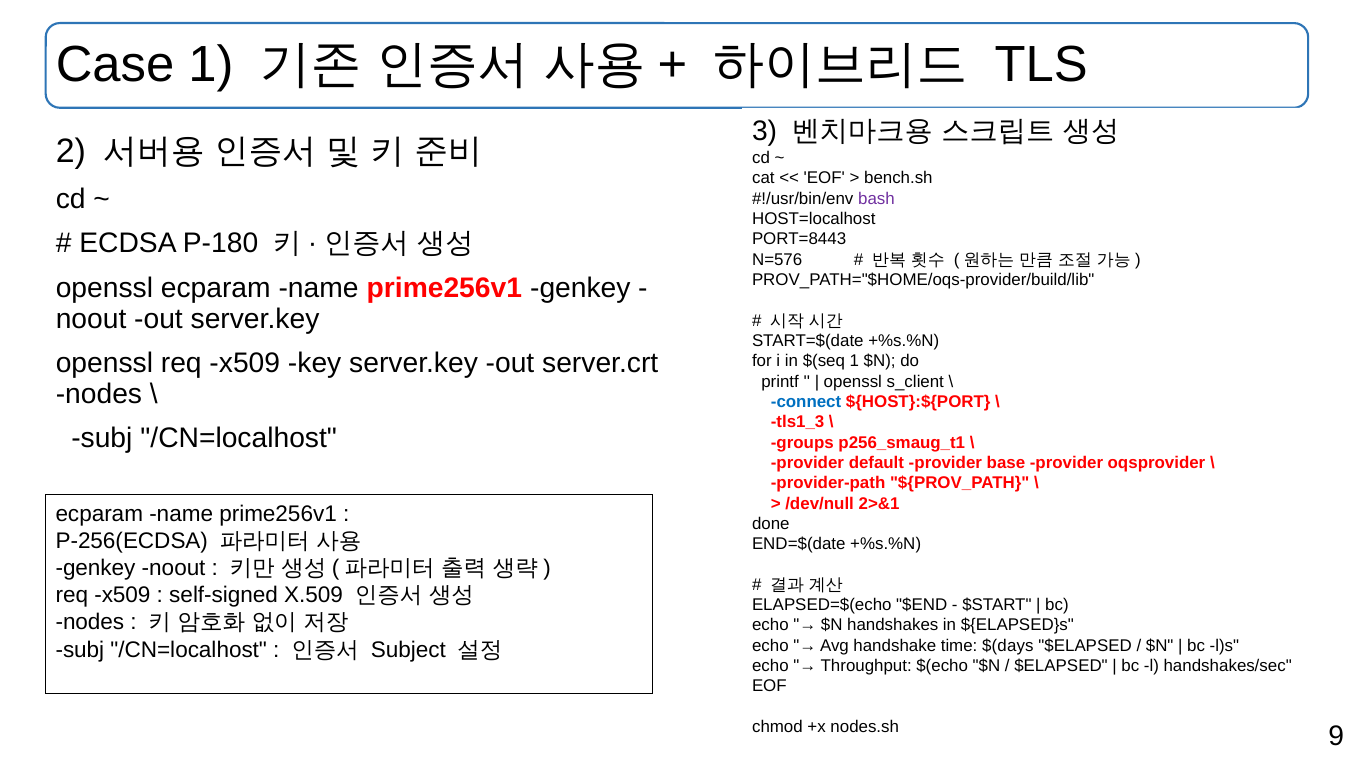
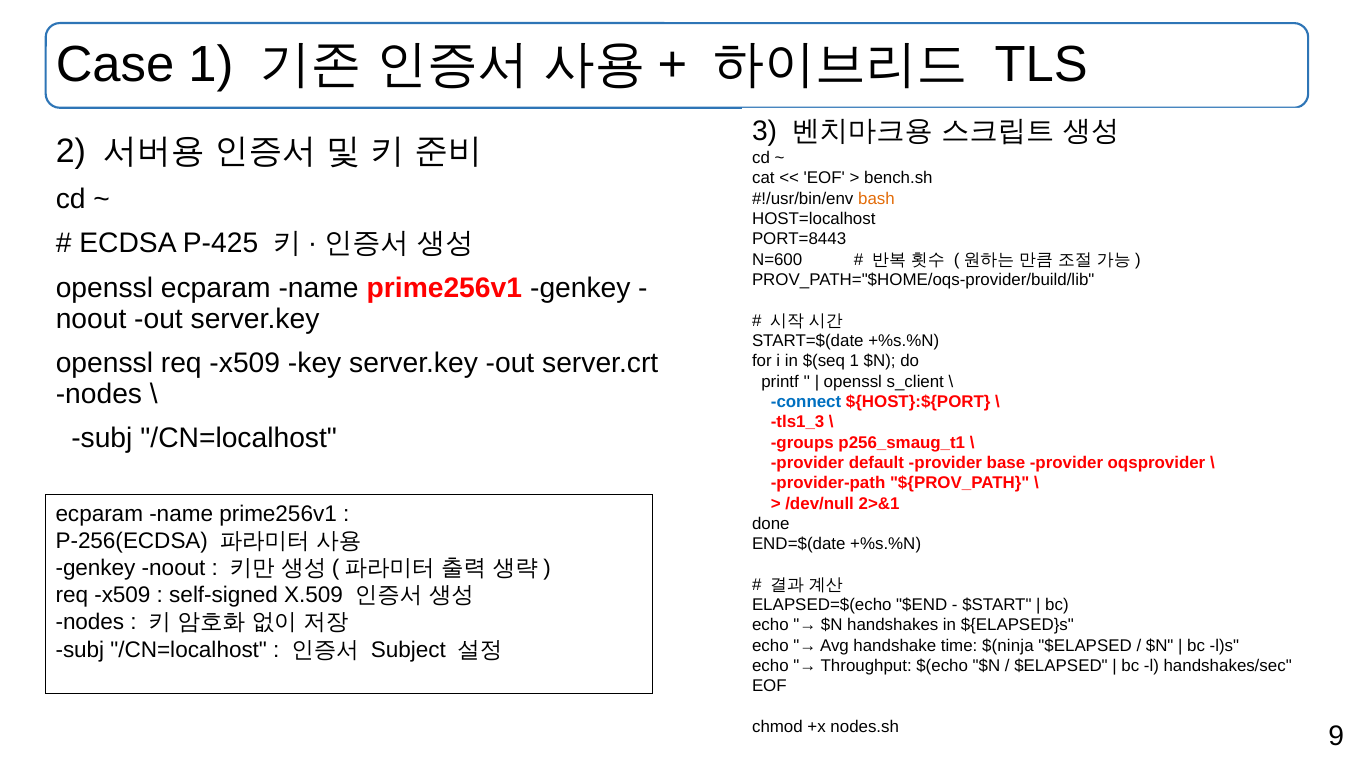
bash colour: purple -> orange (876, 199)
P-180: P-180 -> P-425 (221, 243)
N=576: N=576 -> N=600 (777, 259)
$(days: $(days -> $(ninja (1008, 645)
